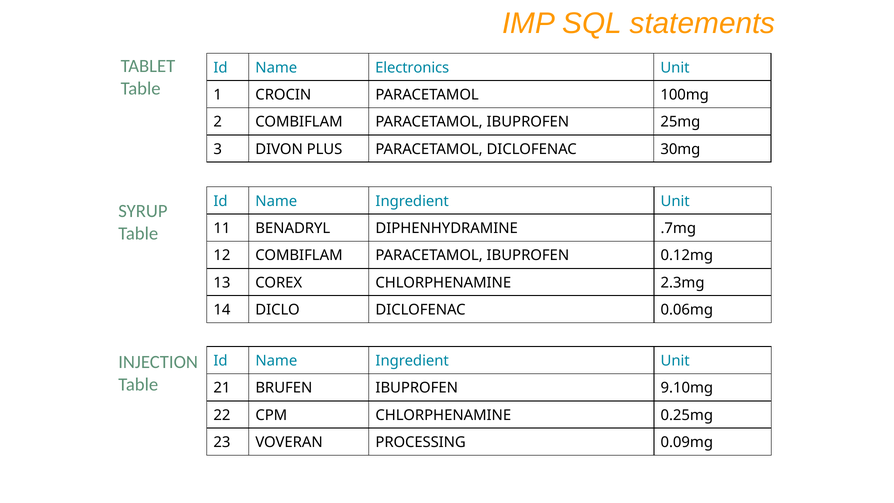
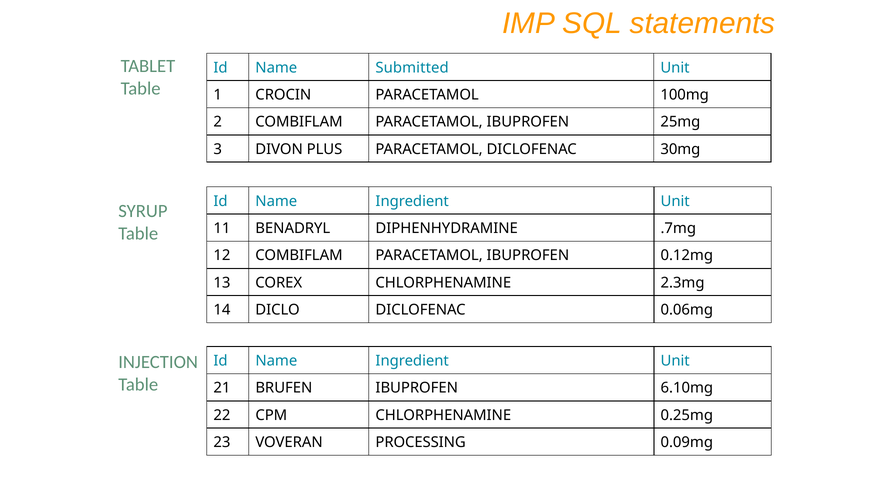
Electronics: Electronics -> Submitted (412, 68)
9.10mg: 9.10mg -> 6.10mg (687, 388)
